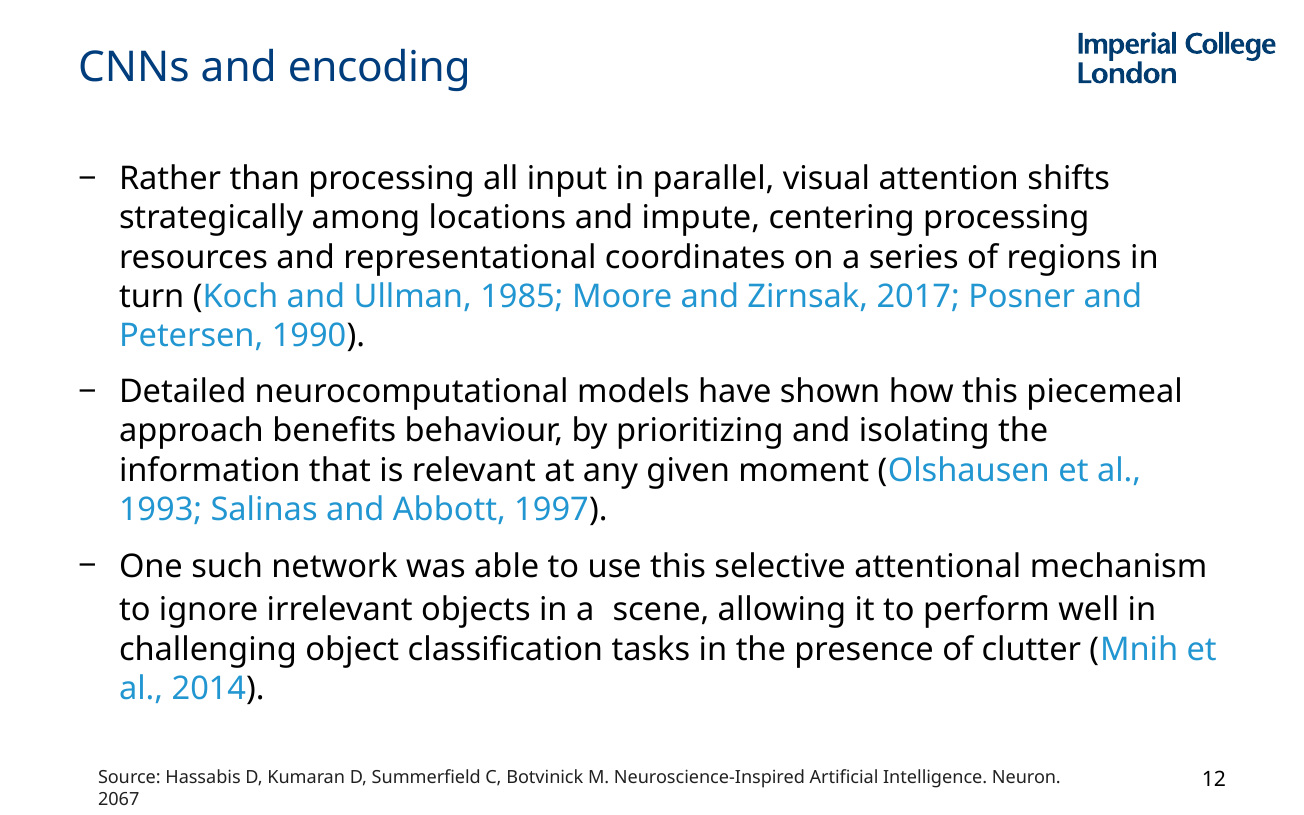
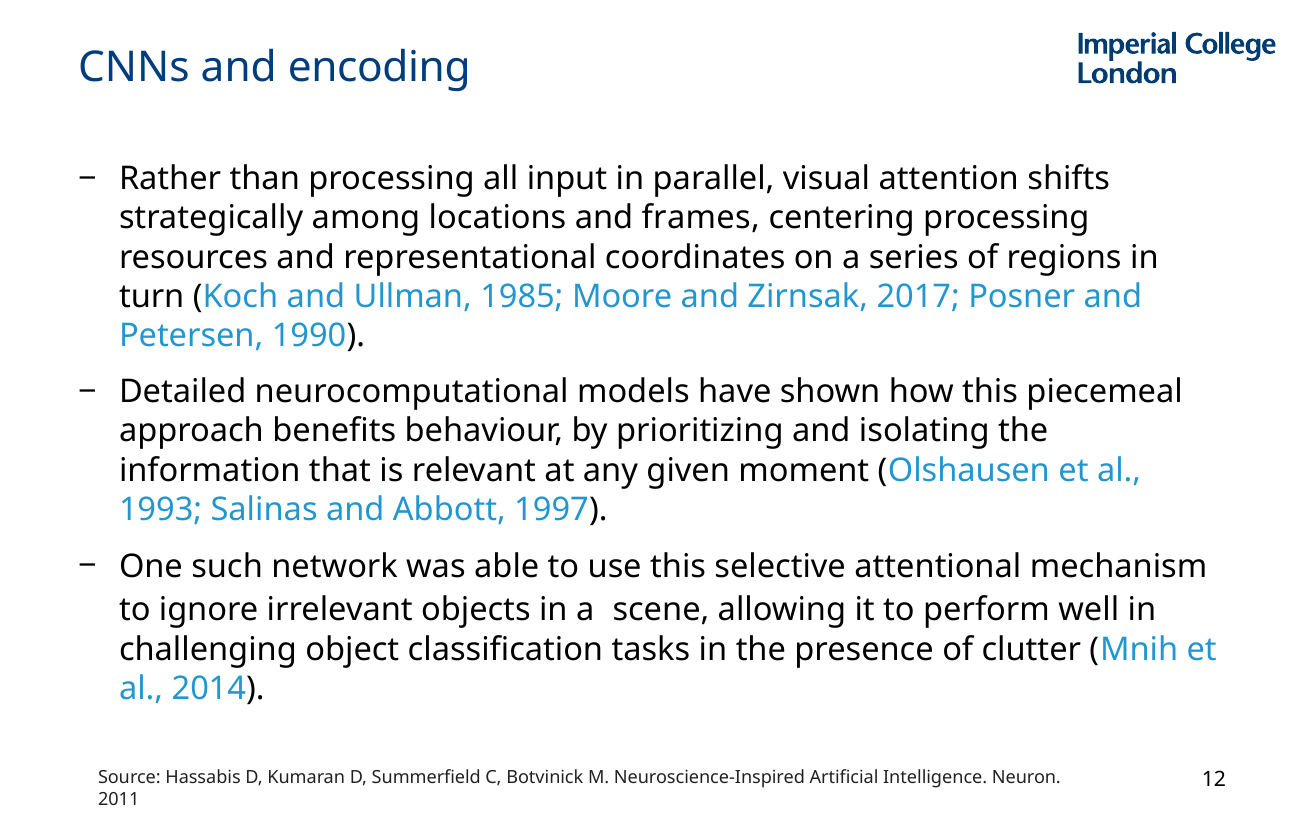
impute: impute -> frames (701, 218)
2067: 2067 -> 2011 (119, 800)
